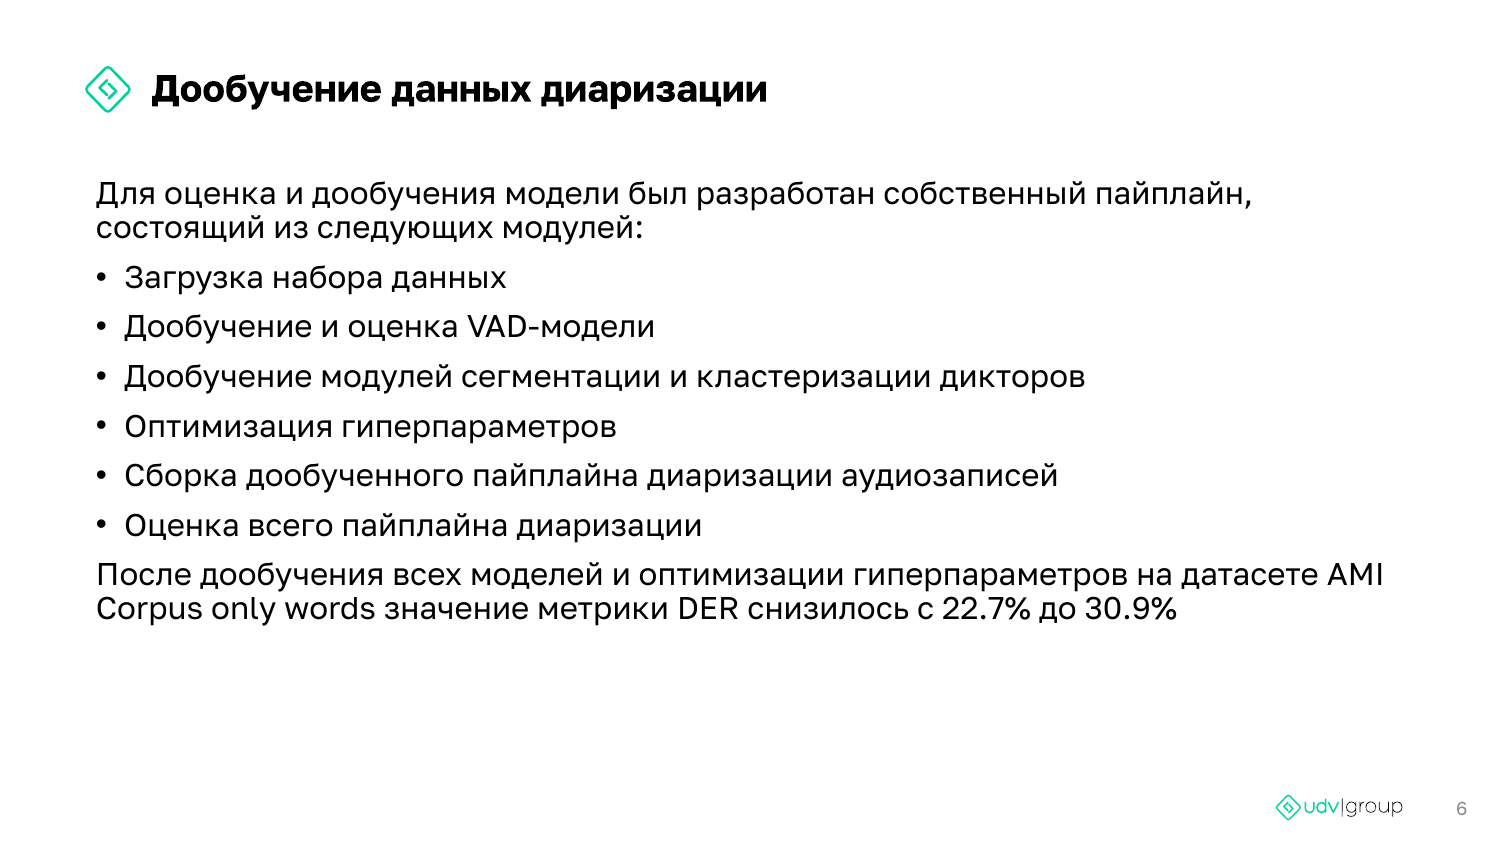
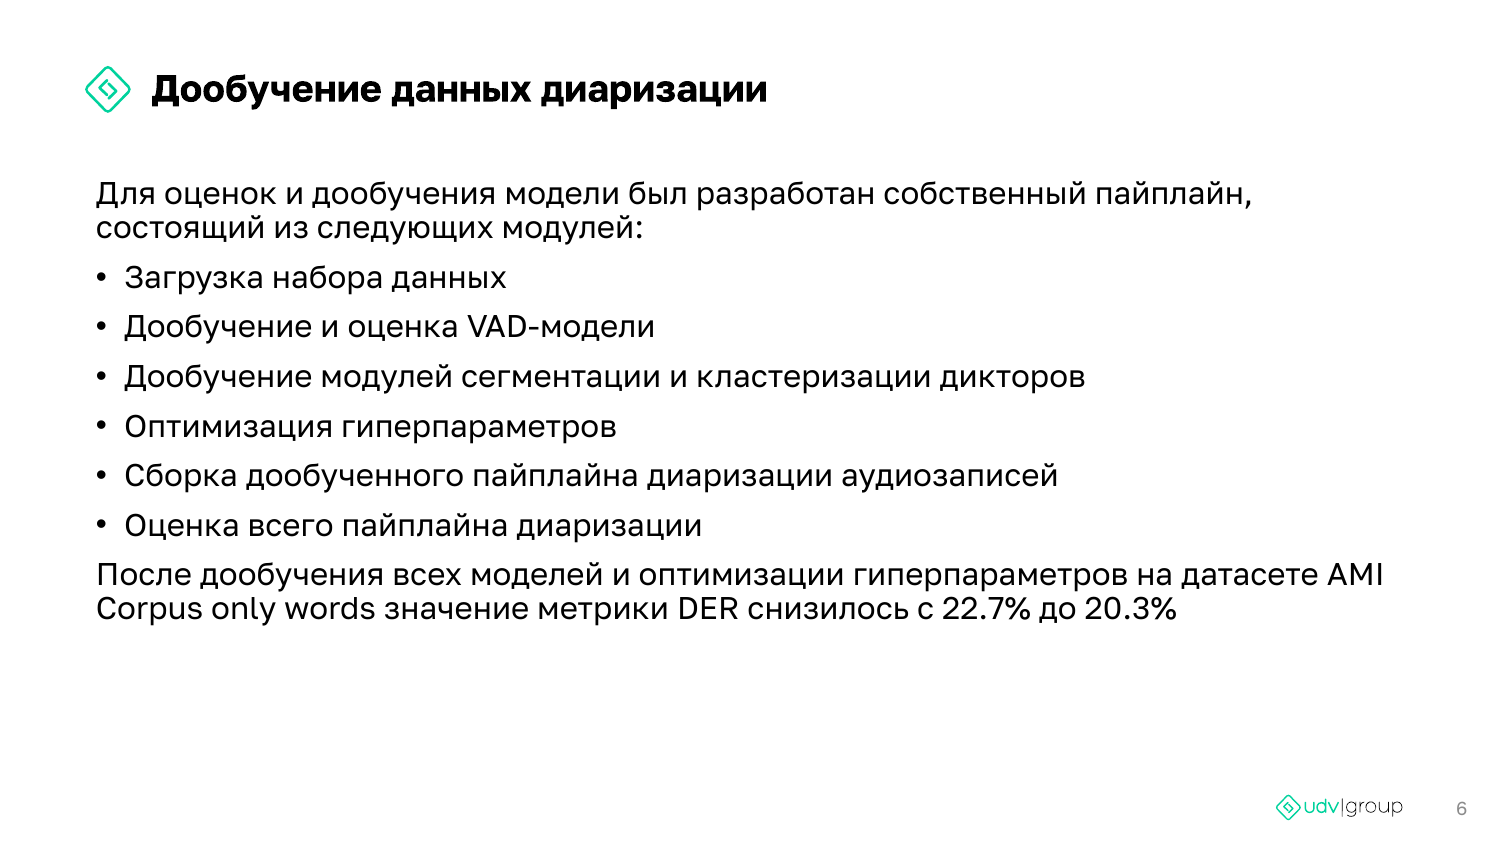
Для оценка: оценка -> оценок (221, 195)
30.9%: 30.9% -> 20.3% (1131, 609)
